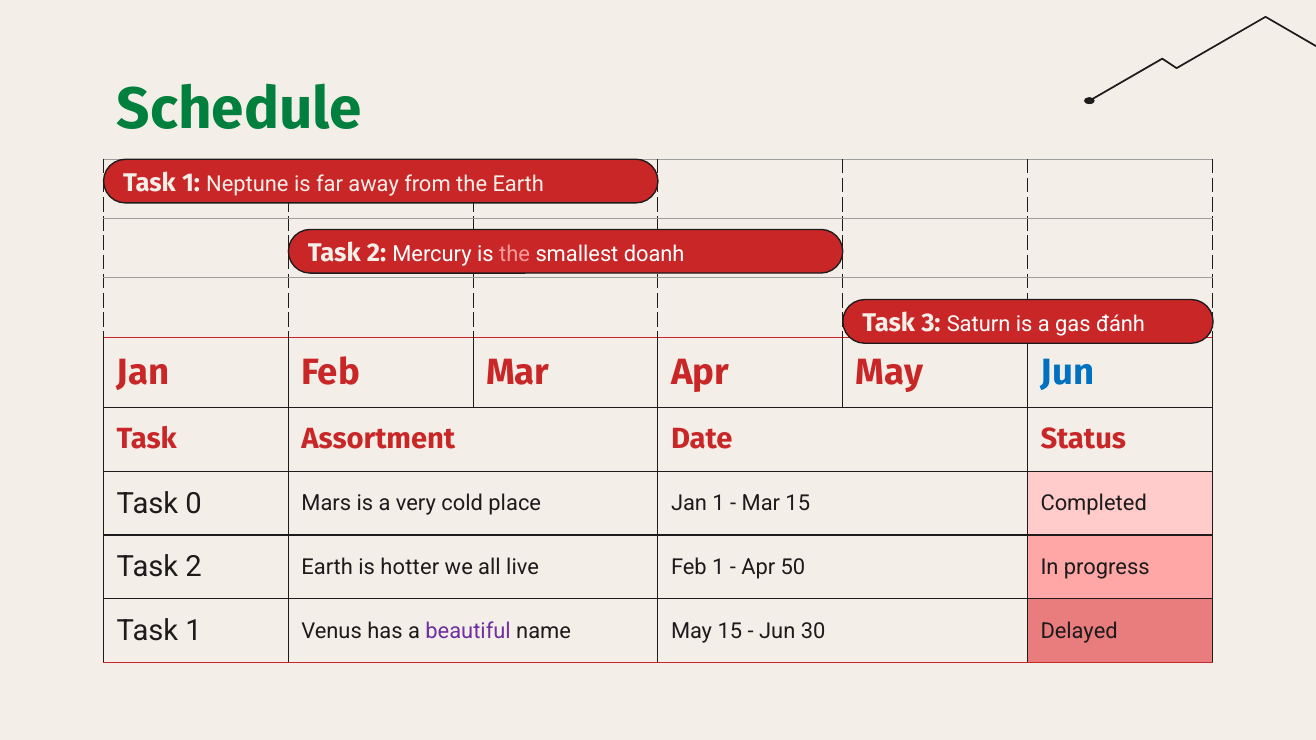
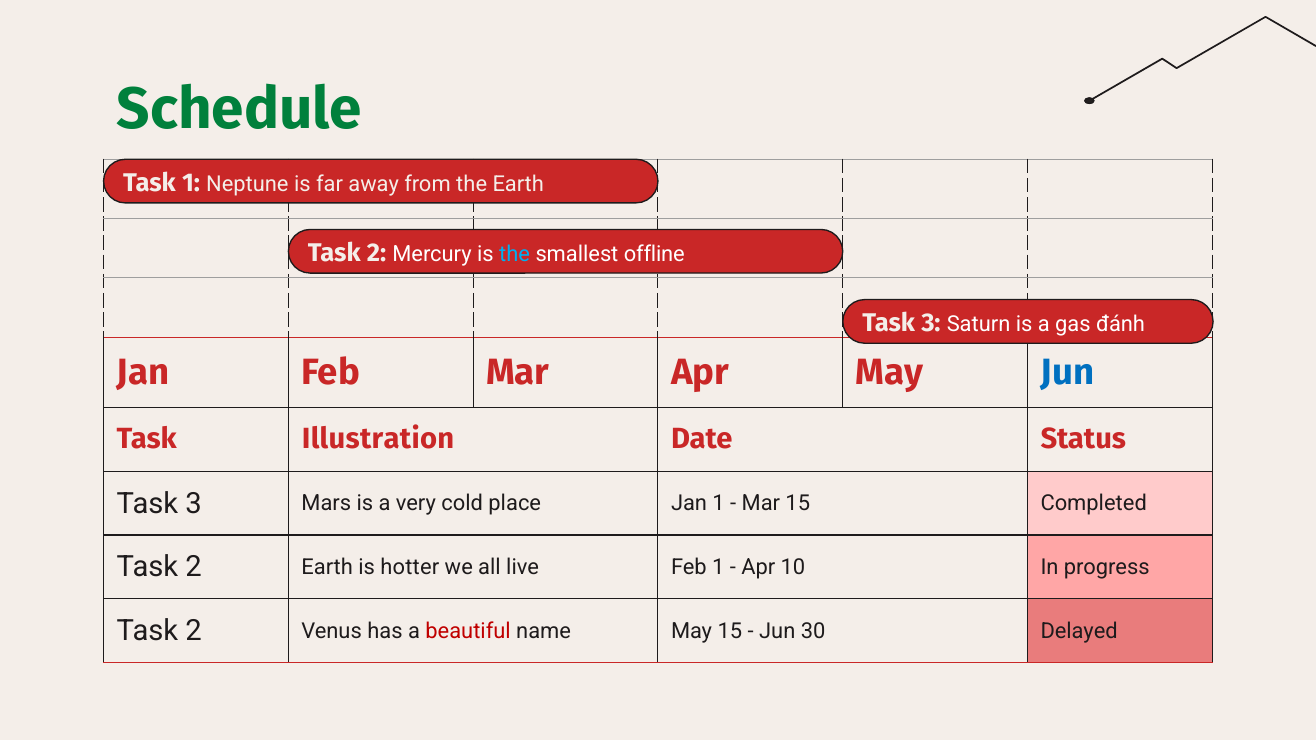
the colour: pink -> light blue (515, 254)
doanh: doanh -> offline (654, 254)
Assortment: Assortment -> Illustration (378, 440)
0: 0 -> 3 (193, 504)
50: 50 -> 10 (793, 567)
1: 1 -> 2 (193, 631)
beautiful colour: purple -> red (468, 631)
